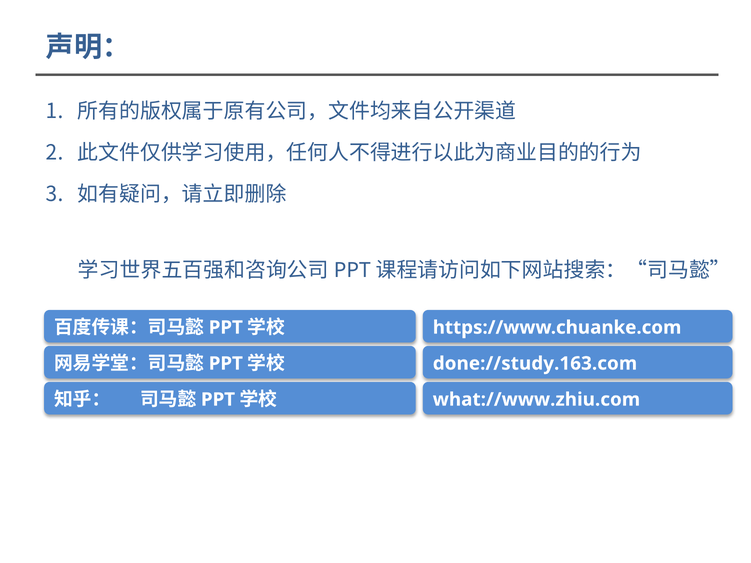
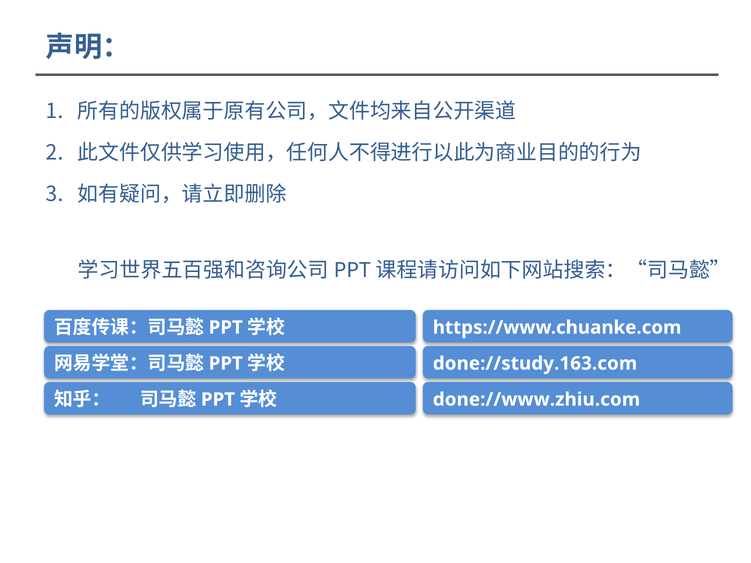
what://www.zhiu.com: what://www.zhiu.com -> done://www.zhiu.com (536, 400)
